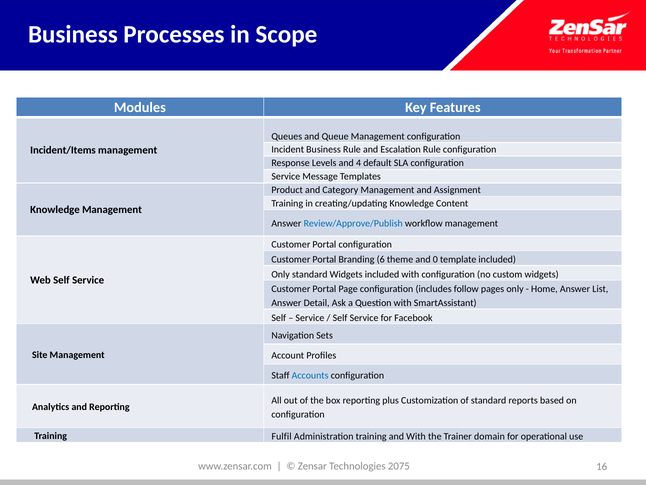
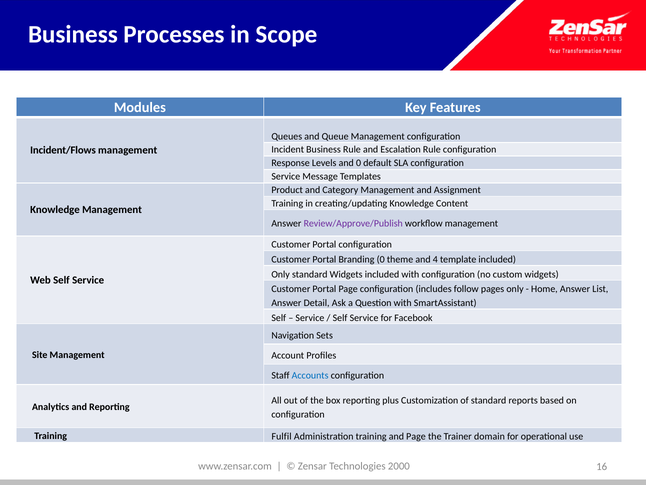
Incident/Items: Incident/Items -> Incident/Flows (63, 150)
and 4: 4 -> 0 (358, 163)
Review/Approve/Publish colour: blue -> purple (353, 223)
Branding 6: 6 -> 0 (381, 259)
0: 0 -> 4 (435, 259)
and With: With -> Page (416, 436)
2075: 2075 -> 2000 (399, 466)
